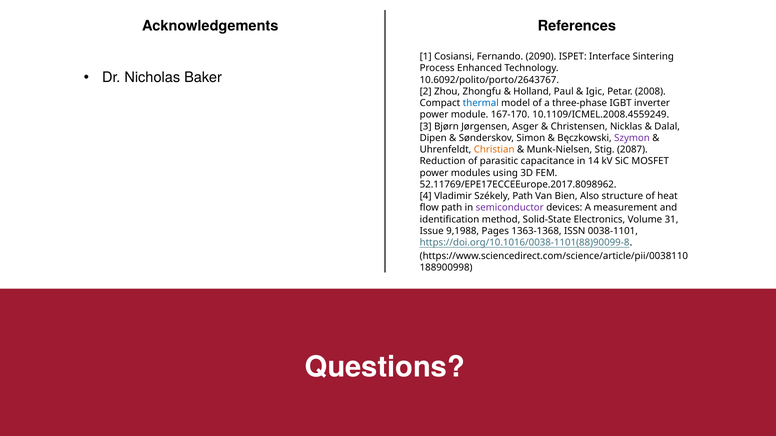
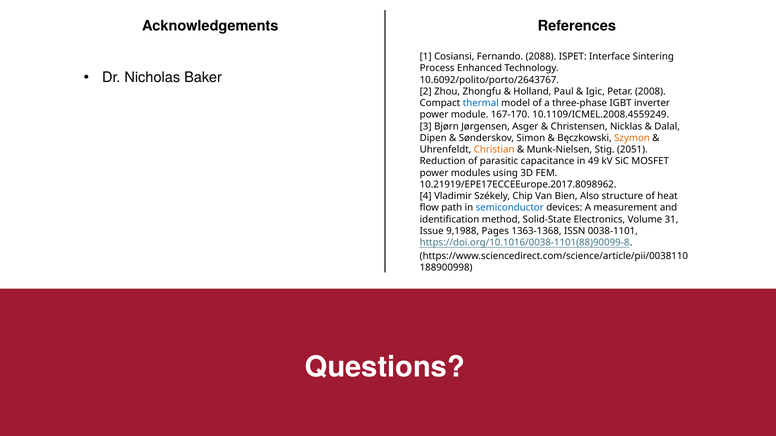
2090: 2090 -> 2088 (541, 57)
Szymon colour: purple -> orange (632, 138)
2087: 2087 -> 2051 (632, 150)
14: 14 -> 49 (594, 161)
52.11769/EPE17ECCEEurope.2017.8098962: 52.11769/EPE17ECCEEurope.2017.8098962 -> 10.21919/EPE17ECCEEurope.2017.8098962 (518, 185)
Székely Path: Path -> Chip (523, 196)
semiconductor colour: purple -> blue (510, 208)
